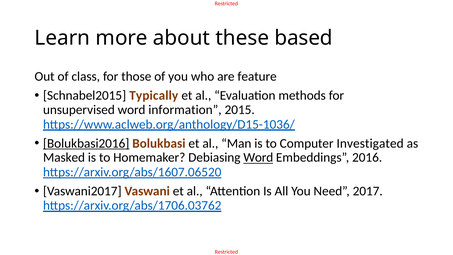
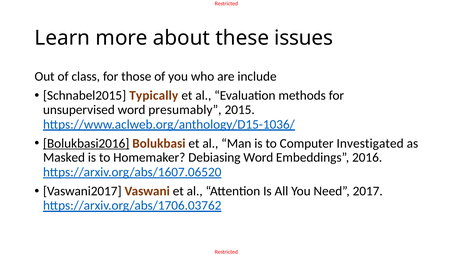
based: based -> issues (304, 38)
feature: feature -> include (257, 77)
information: information -> presumably (185, 110)
Word underline: present -> none (258, 158)
